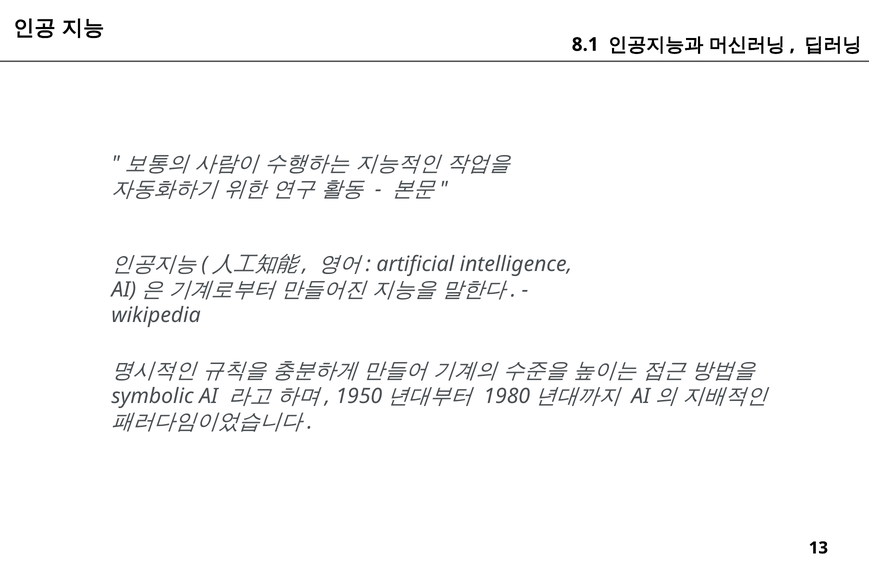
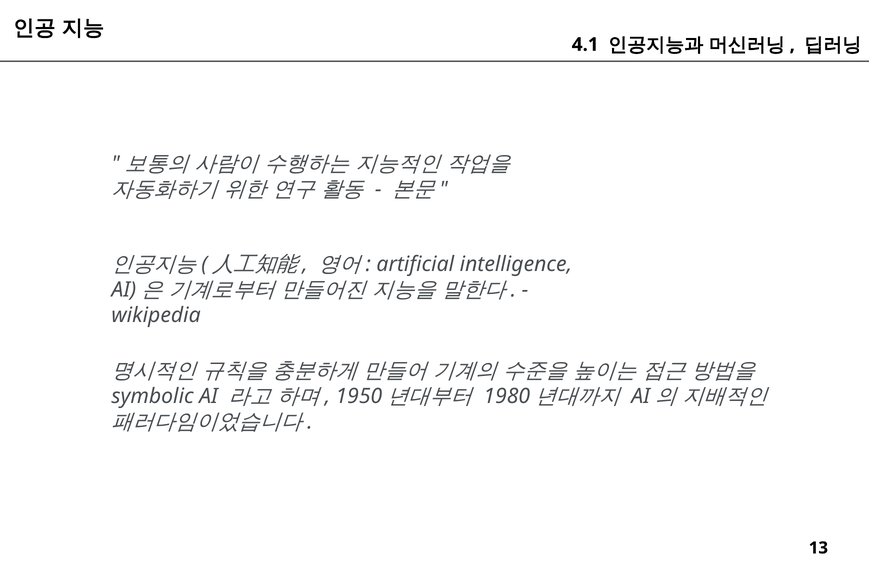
8.1: 8.1 -> 4.1 (585, 45)
